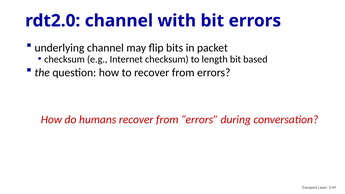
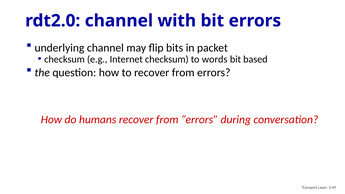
length: length -> words (215, 59)
